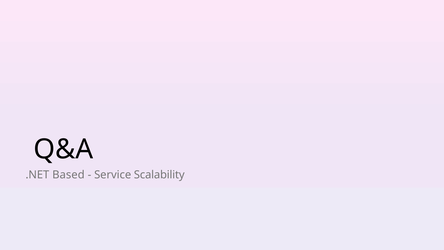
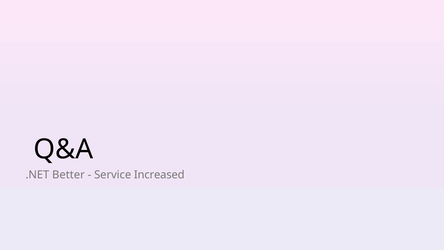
Based: Based -> Better (68, 175)
Scalability: Scalability -> Increased (159, 175)
